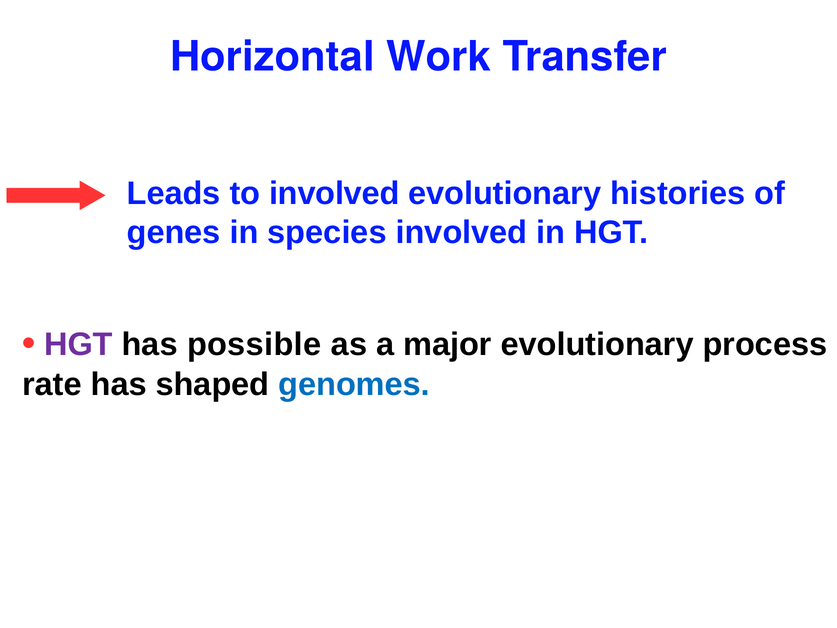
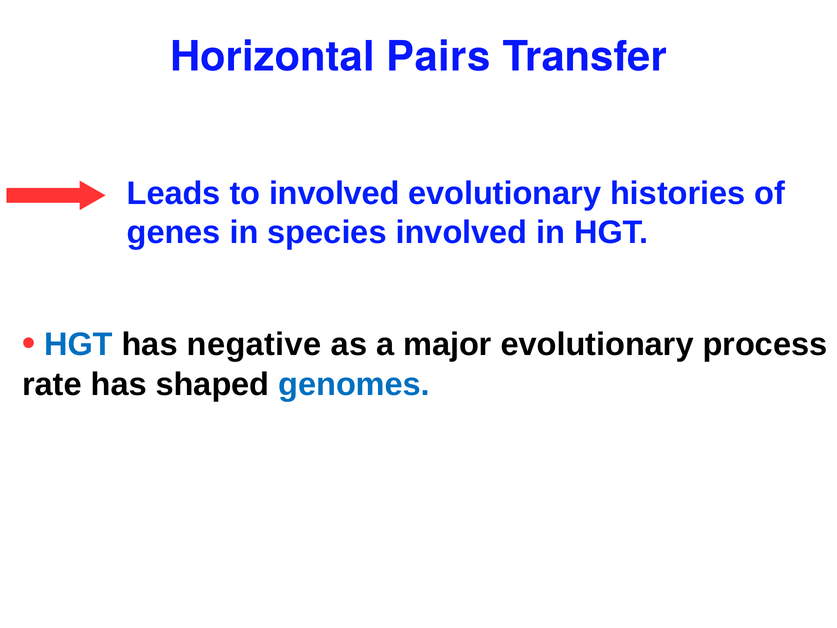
Work: Work -> Pairs (438, 57)
HGT colour: purple -> blue (78, 344)
possible: possible -> negative (254, 344)
